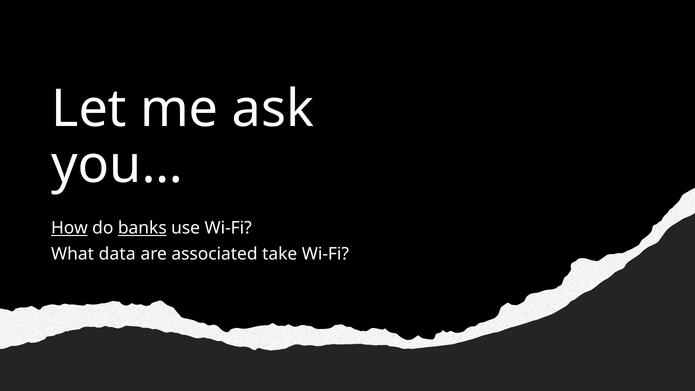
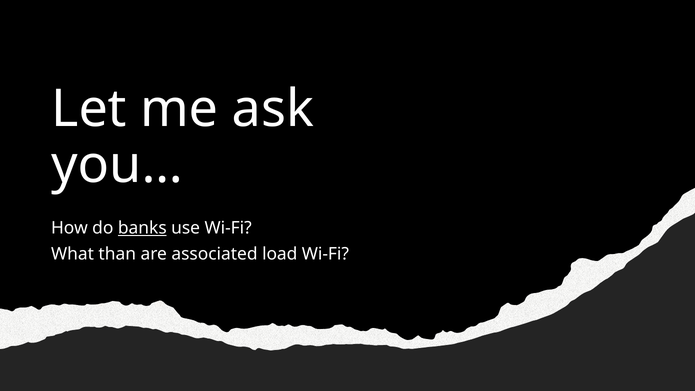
How underline: present -> none (69, 228)
data: data -> than (117, 254)
take: take -> load (280, 254)
